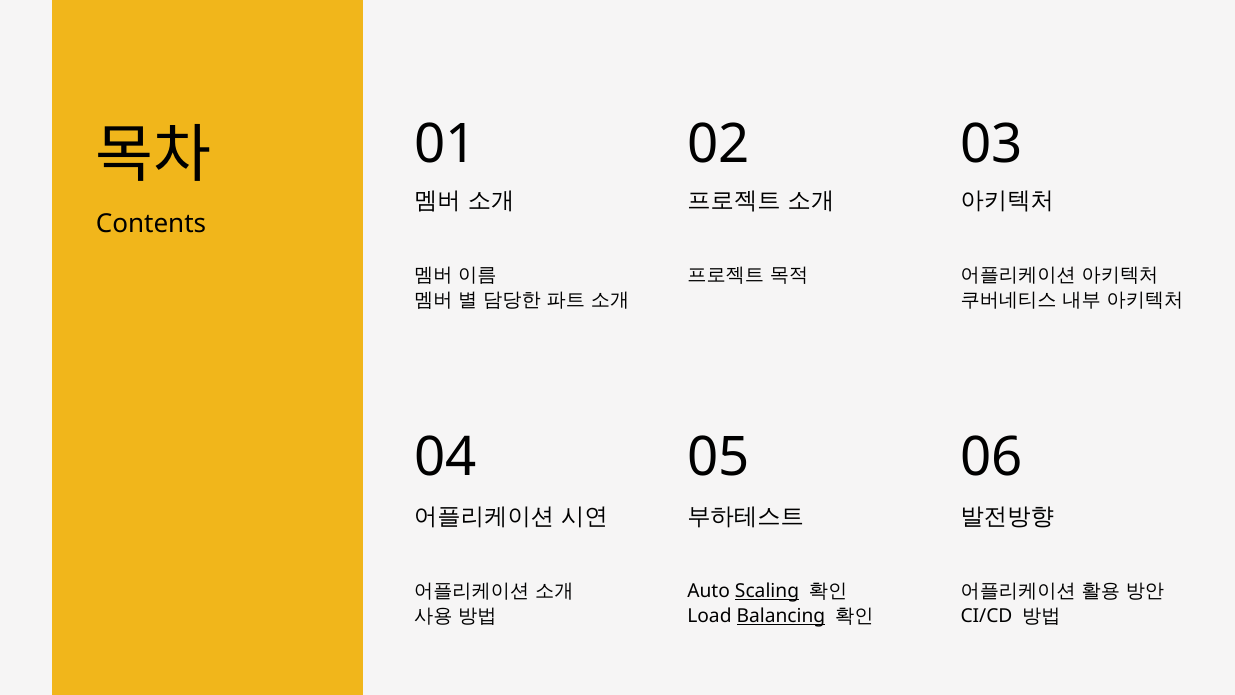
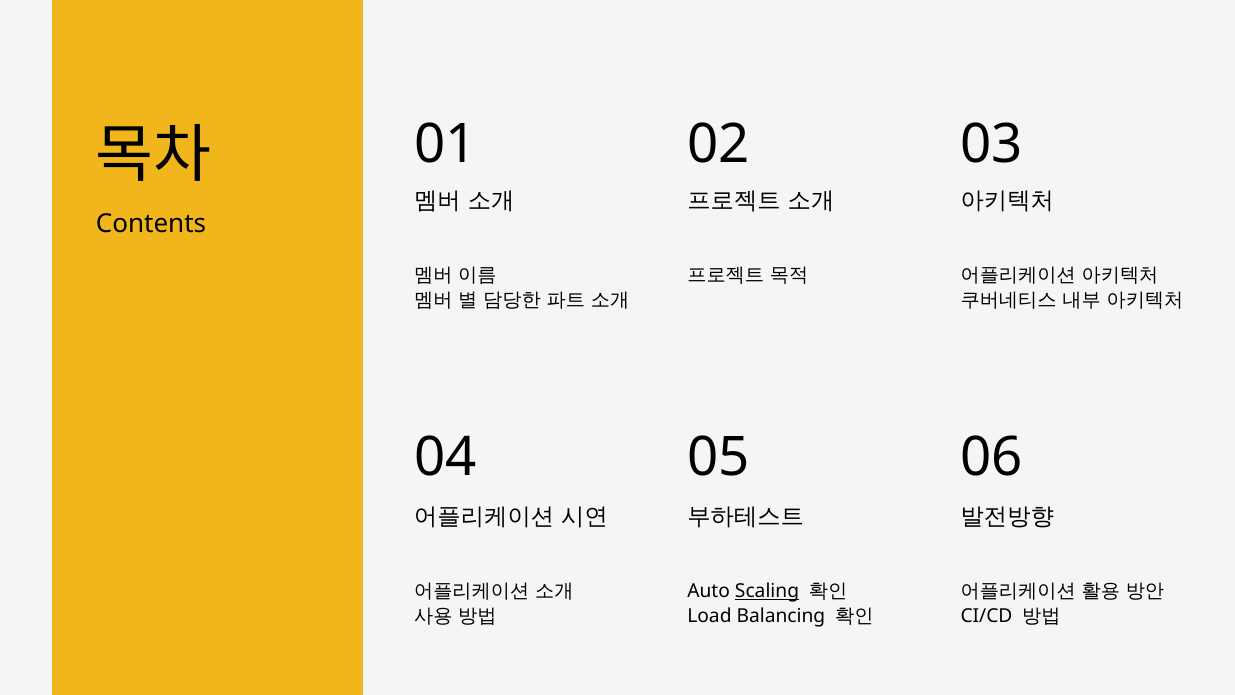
Balancing underline: present -> none (781, 616)
